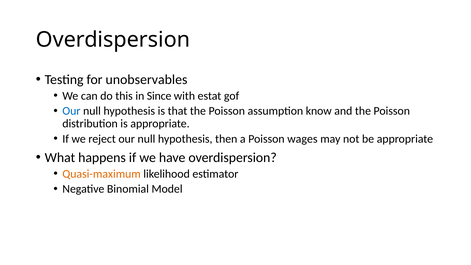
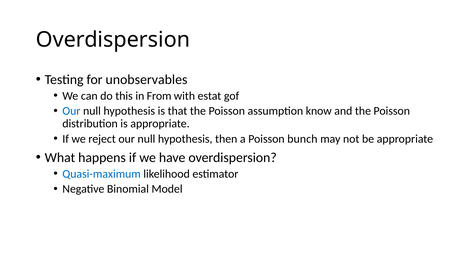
Since: Since -> From (159, 96)
wages: wages -> bunch (302, 139)
Quasi-maximum colour: orange -> blue (102, 174)
